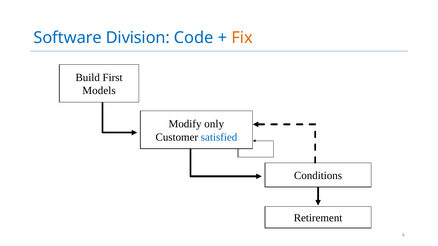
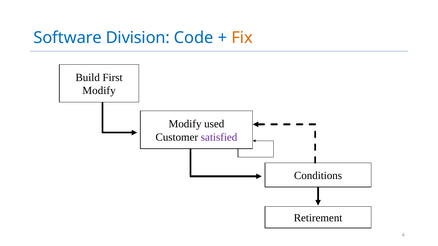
Models: Models -> Modify (99, 91)
only: only -> used (214, 124)
satisfied colour: blue -> purple (219, 137)
